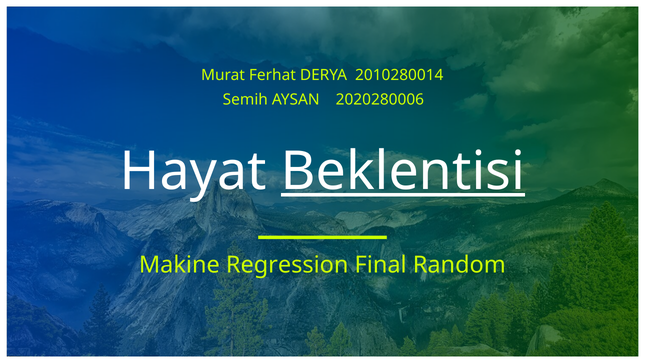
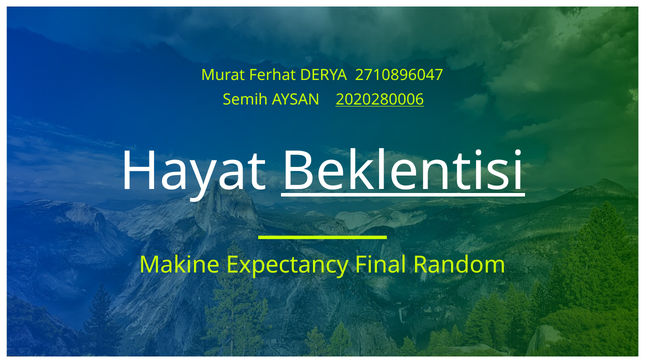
2010280014: 2010280014 -> 2710896047 (399, 75)
2020280006 underline: none -> present (380, 100)
Regression: Regression -> Expectancy (287, 265)
